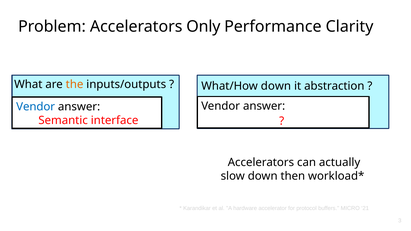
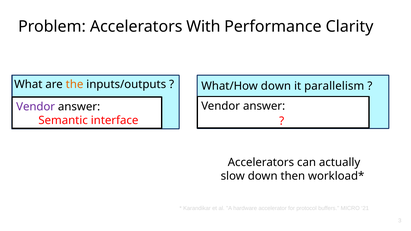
Only: Only -> With (203, 27)
abstraction: abstraction -> parallelism (334, 86)
Vendor colour: blue -> purple (36, 107)
